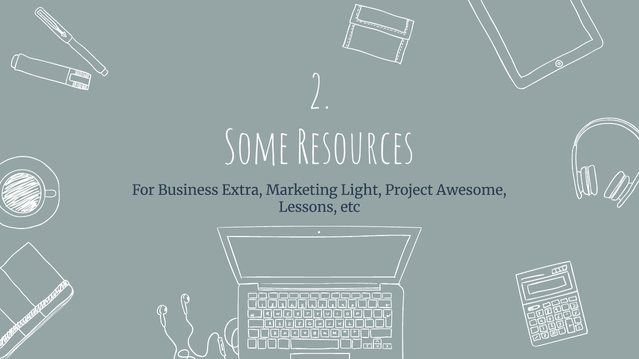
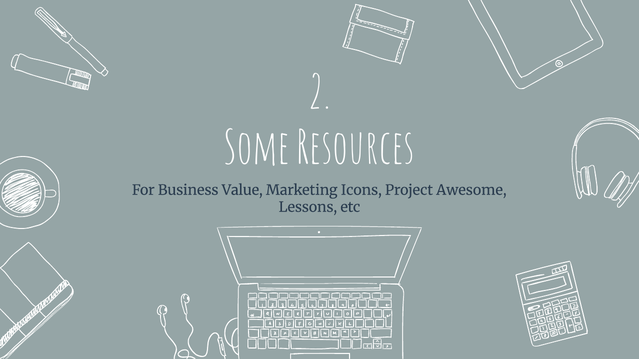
Extra: Extra -> Value (242, 190)
Light: Light -> Icons (361, 190)
